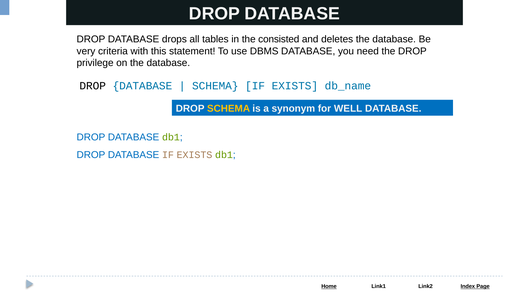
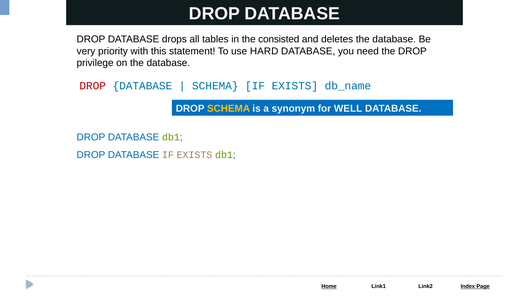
criteria: criteria -> priority (113, 51)
DBMS: DBMS -> HARD (264, 51)
DROP colour: black -> red (93, 86)
